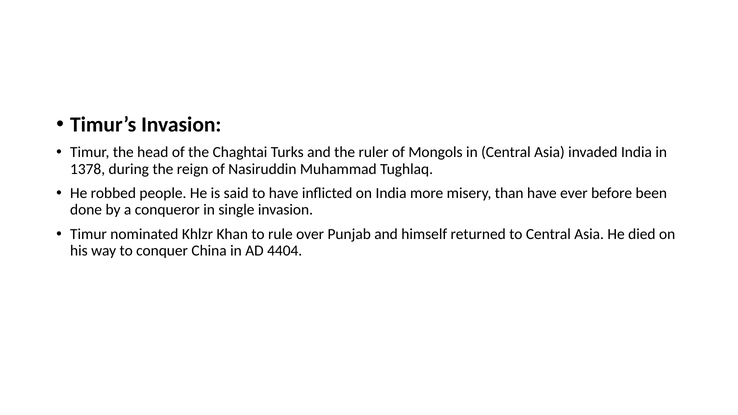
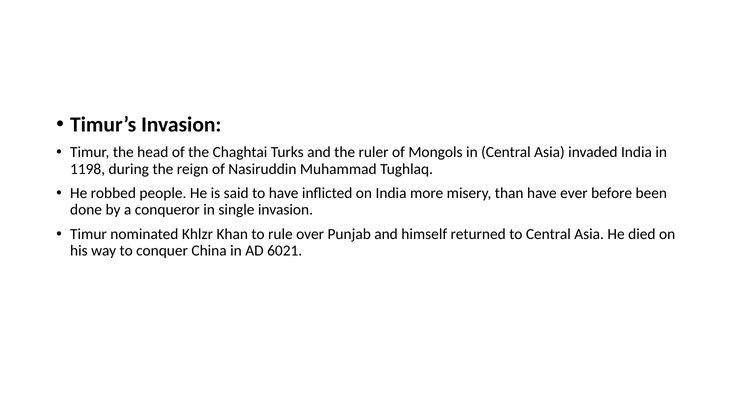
1378: 1378 -> 1198 (88, 169)
4404: 4404 -> 6021 (285, 251)
